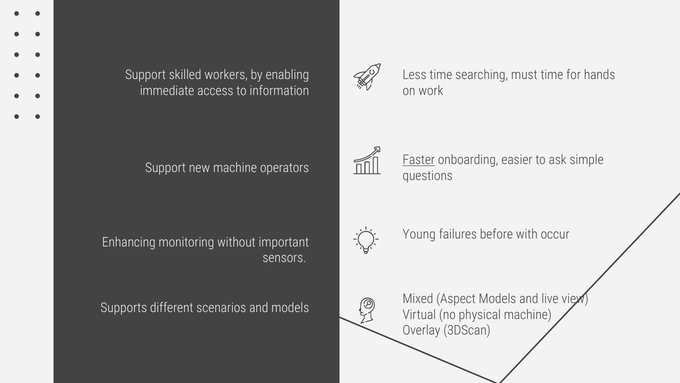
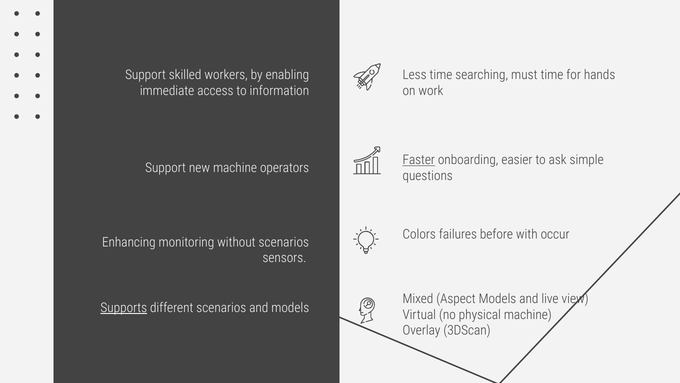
Young: Young -> Colors (419, 234)
without important: important -> scenarios (284, 242)
Supports underline: none -> present (124, 307)
